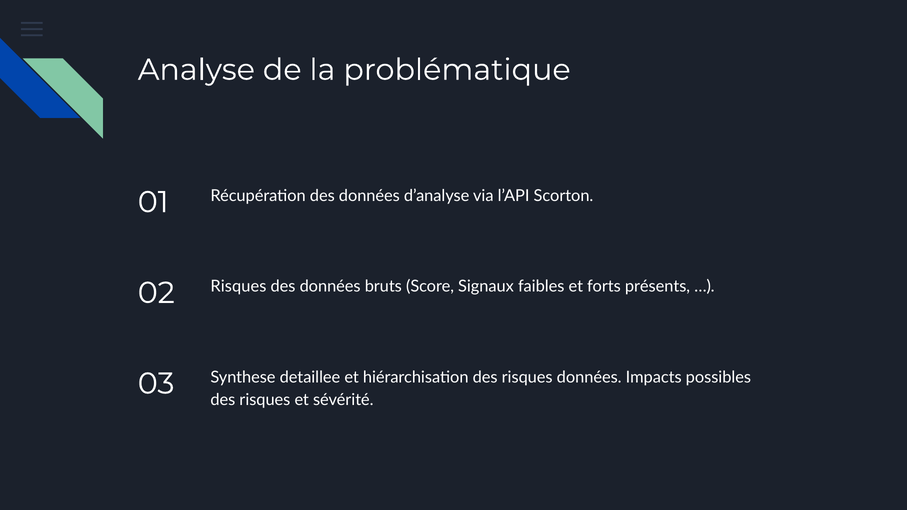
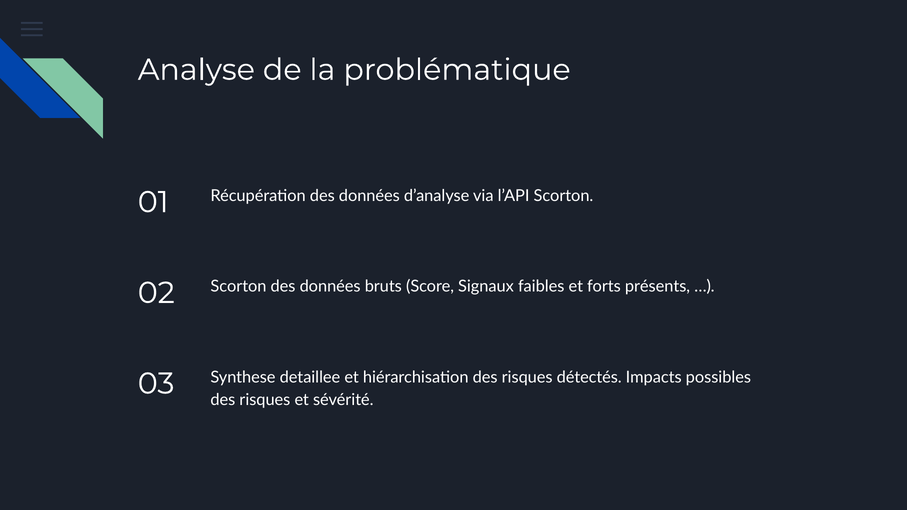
02 Risques: Risques -> Scorton (238, 287)
risques données: données -> détectés (589, 377)
